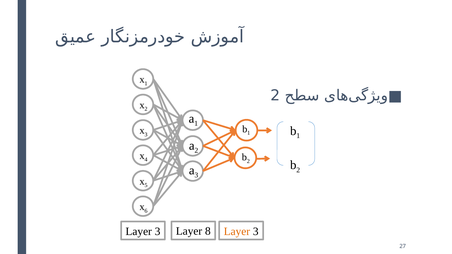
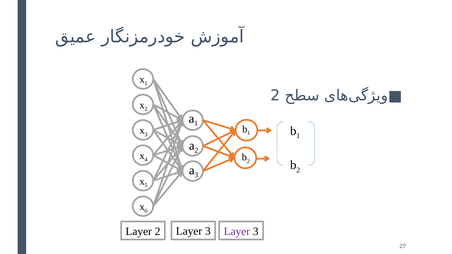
3: 3 -> 2 (158, 232)
8: 8 -> 3 (208, 231)
Layer colour: orange -> purple (237, 232)
